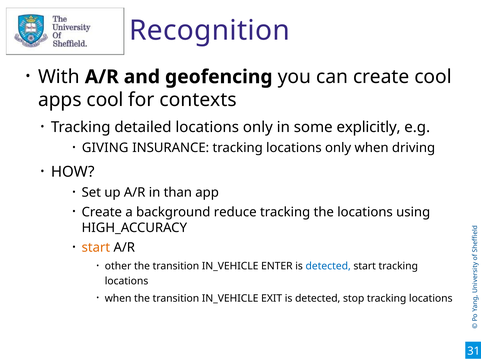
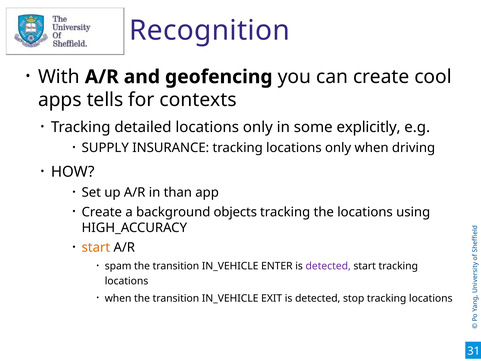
apps cool: cool -> tells (105, 100)
GIVING: GIVING -> SUPPLY (105, 148)
reduce: reduce -> objects (235, 212)
other: other -> spam (118, 266)
detected colour: blue -> purple (328, 266)
